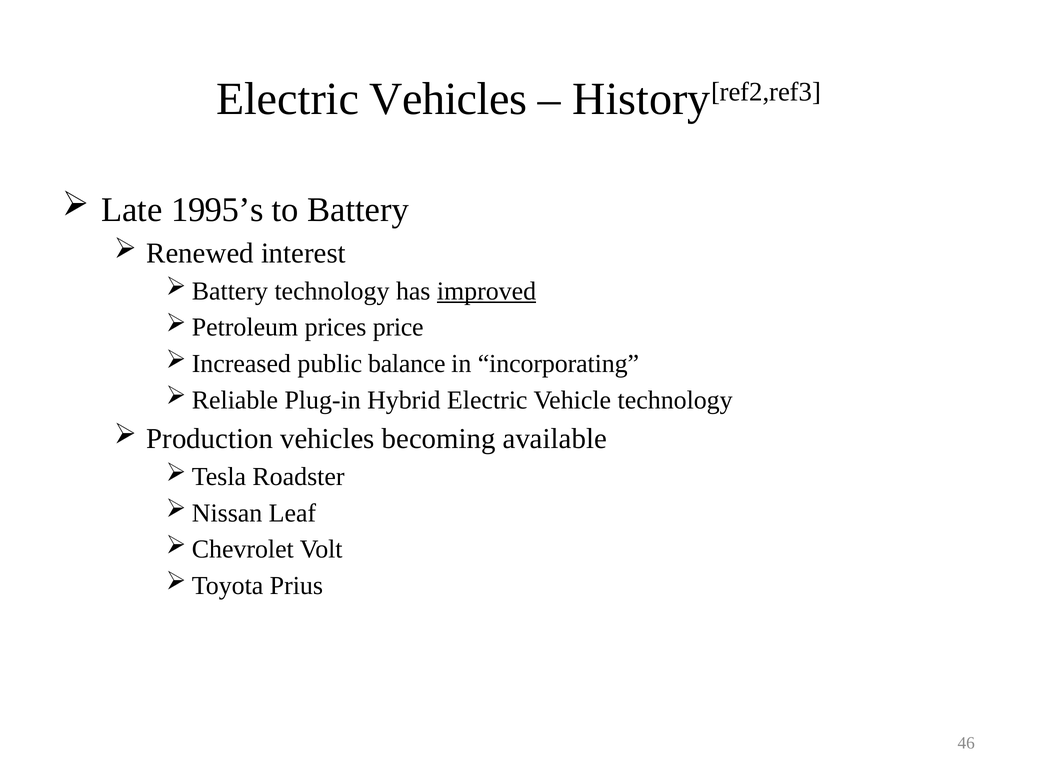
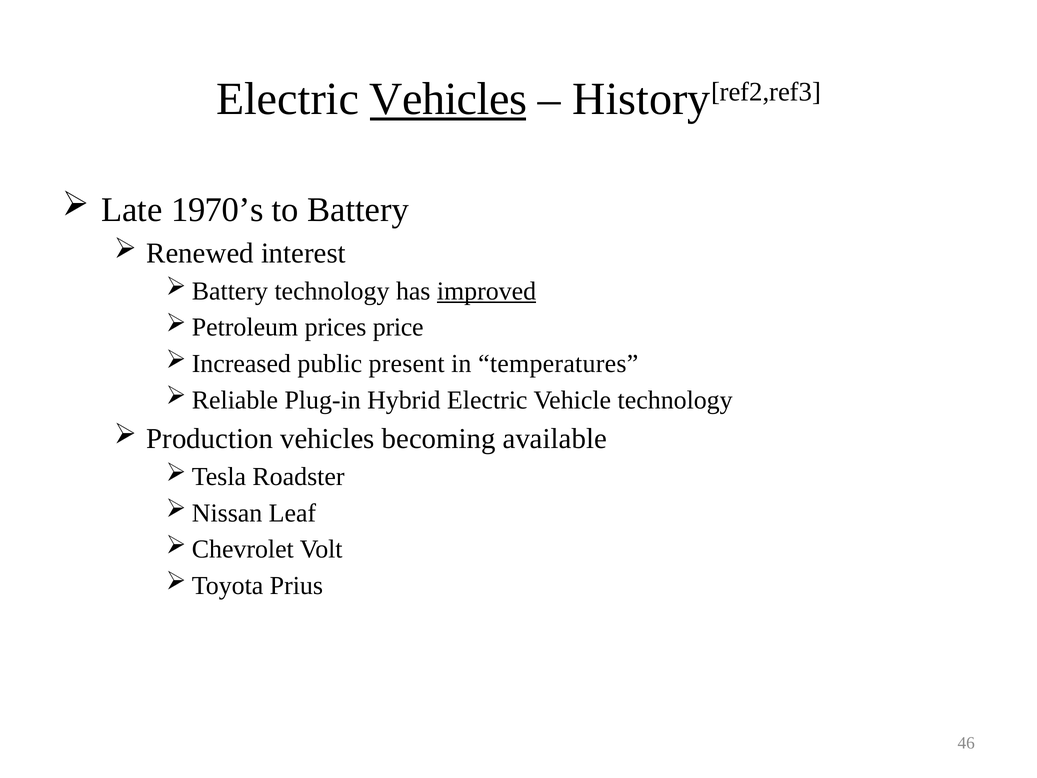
Vehicles underline: none -> present (448, 99)
1995’s: 1995’s -> 1970’s (217, 210)
balance: balance -> present (407, 364)
incorporating: incorporating -> temperatures (558, 364)
